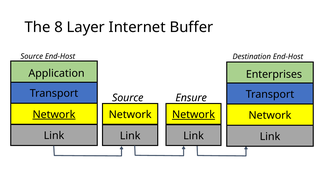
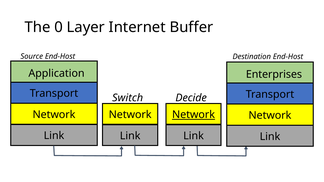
8: 8 -> 0 (59, 27)
Source: Source -> Switch (128, 98)
Ensure: Ensure -> Decide (191, 98)
Network underline: present -> none (54, 115)
